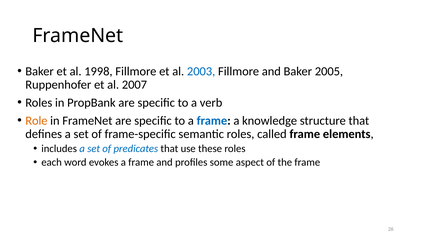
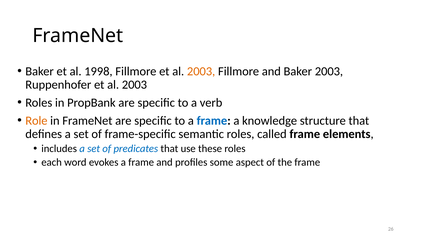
2003 colour: blue -> orange (201, 71)
Baker 2005: 2005 -> 2003 (329, 71)
Ruppenhofer et al 2007: 2007 -> 2003 (134, 85)
